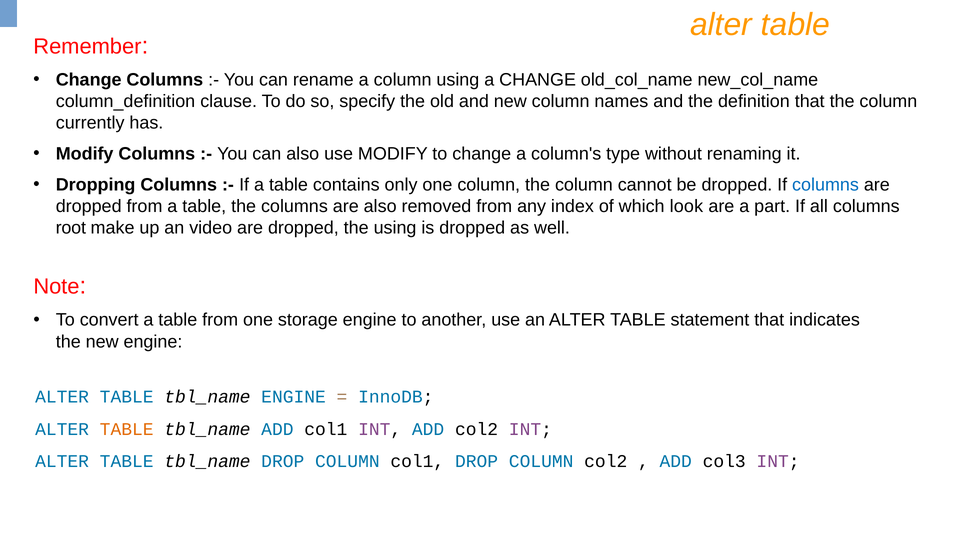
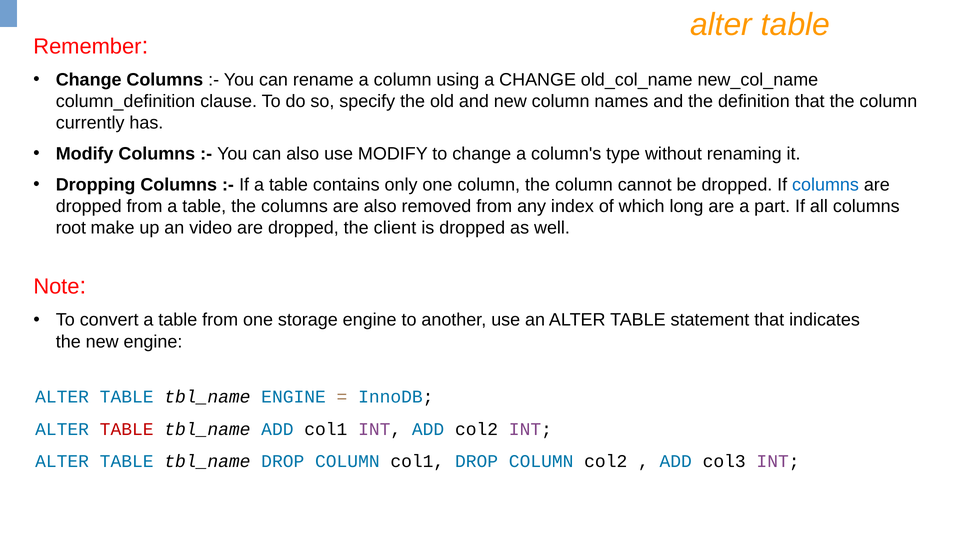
look: look -> long (686, 207)
the using: using -> client (395, 228)
TABLE colour: orange -> red (127, 430)
